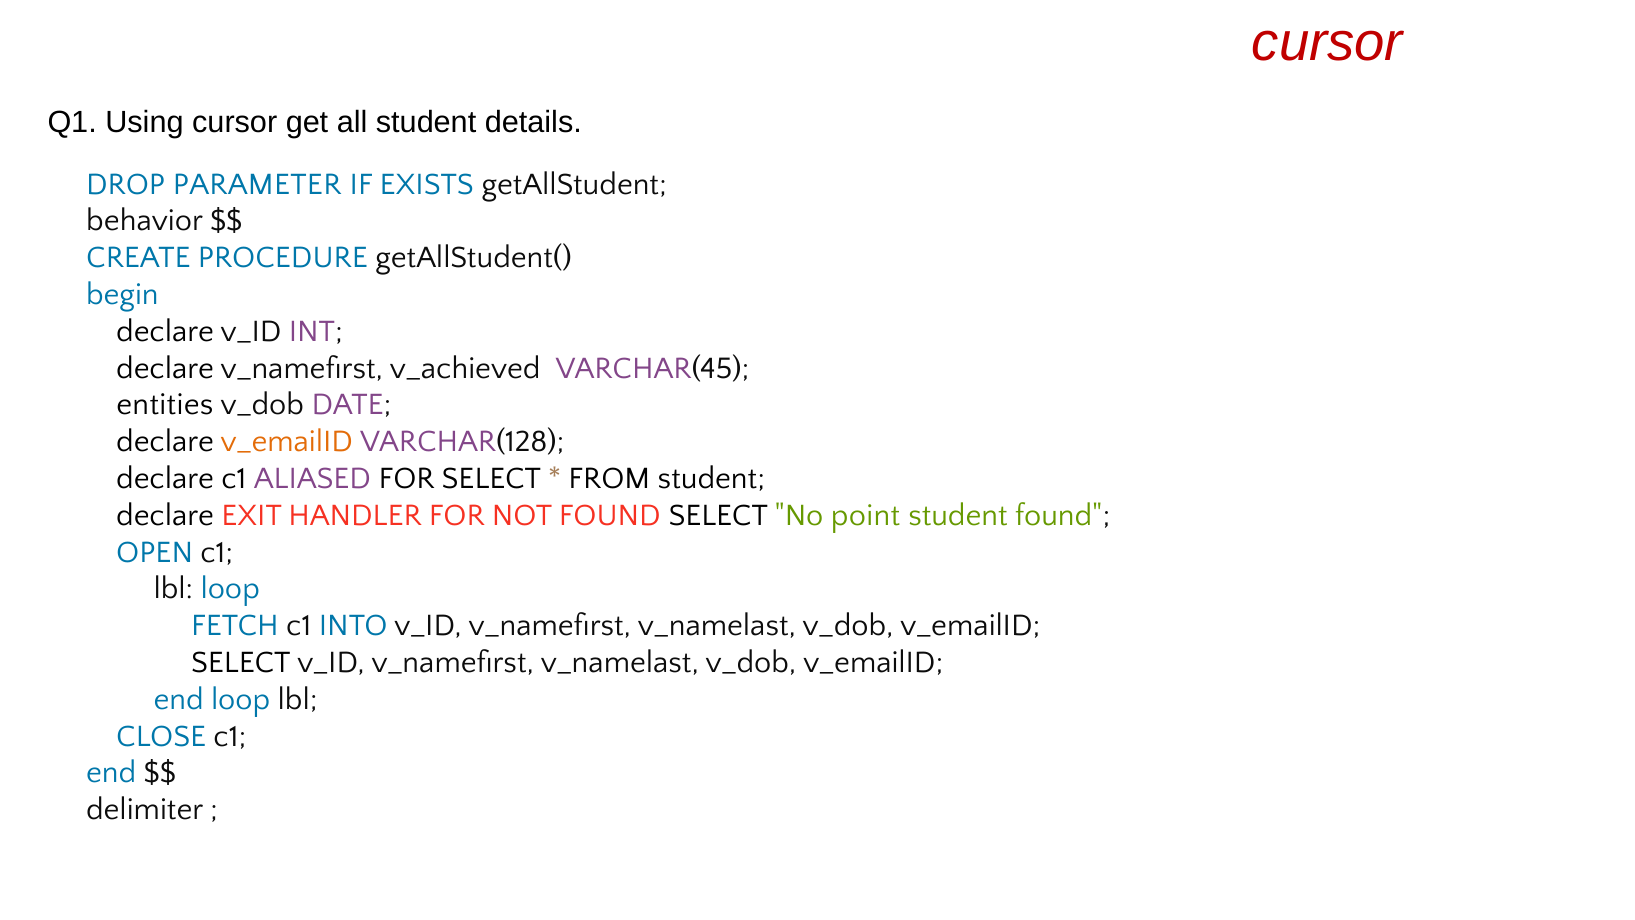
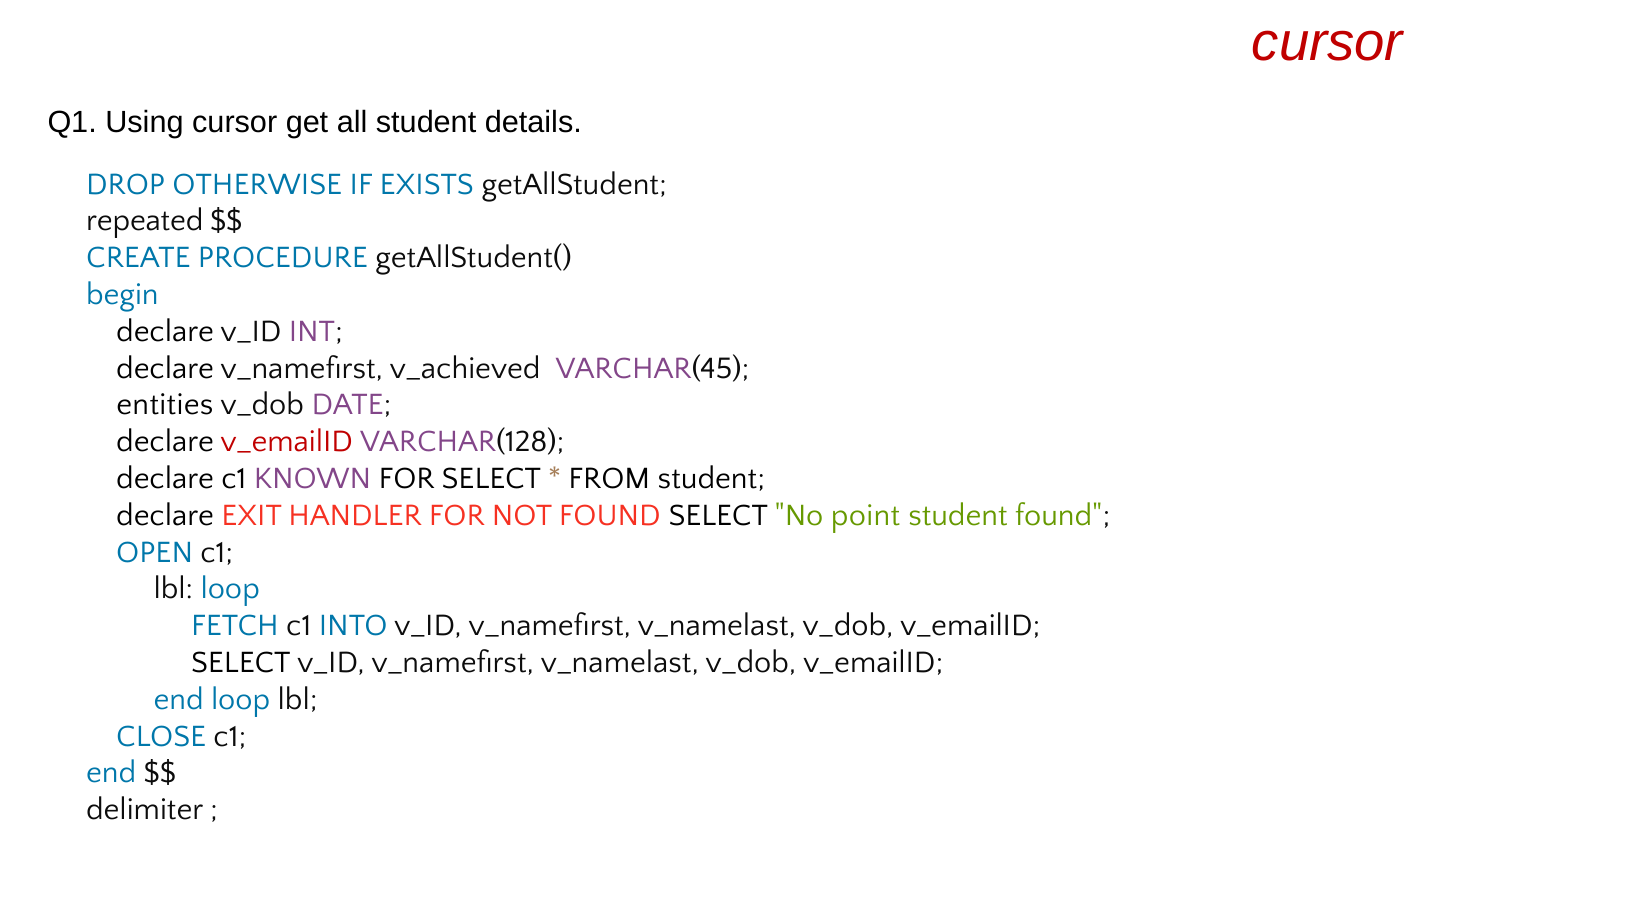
PARAMETER: PARAMETER -> OTHERWISE (257, 184)
behavior: behavior -> repeated (145, 221)
v_emailID colour: orange -> red (287, 442)
ALIASED: ALIASED -> KNOWN (313, 478)
